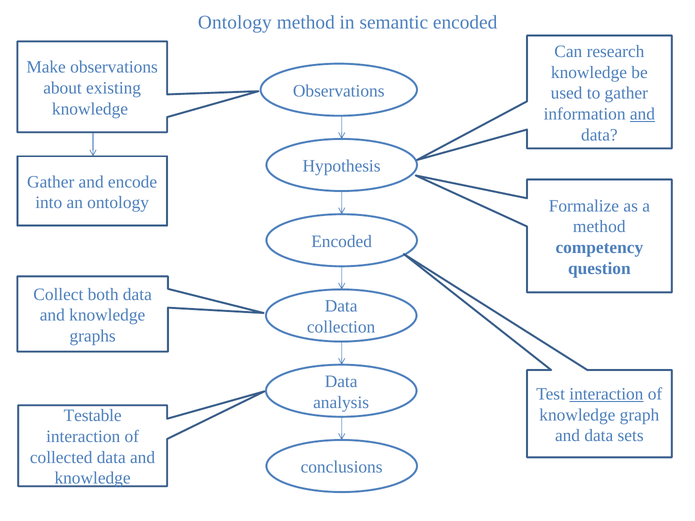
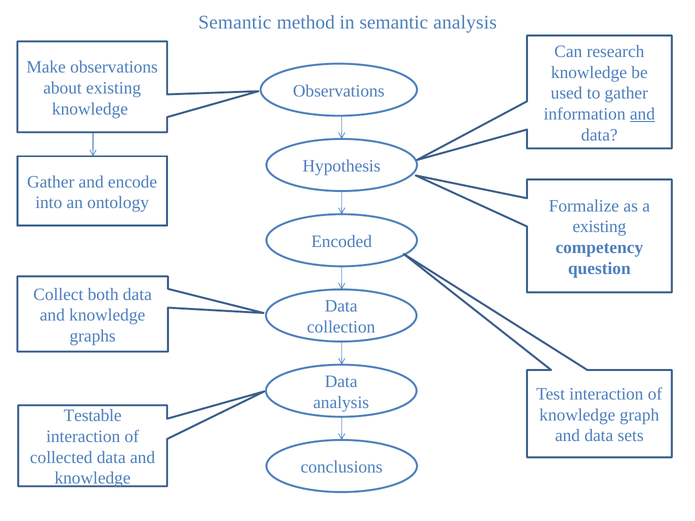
Ontology: Ontology -> Semantic (235, 22)
semantic encoded: encoded -> analysis (465, 22)
method: method -> existing (599, 227)
interaction underline: present -> none (606, 394)
